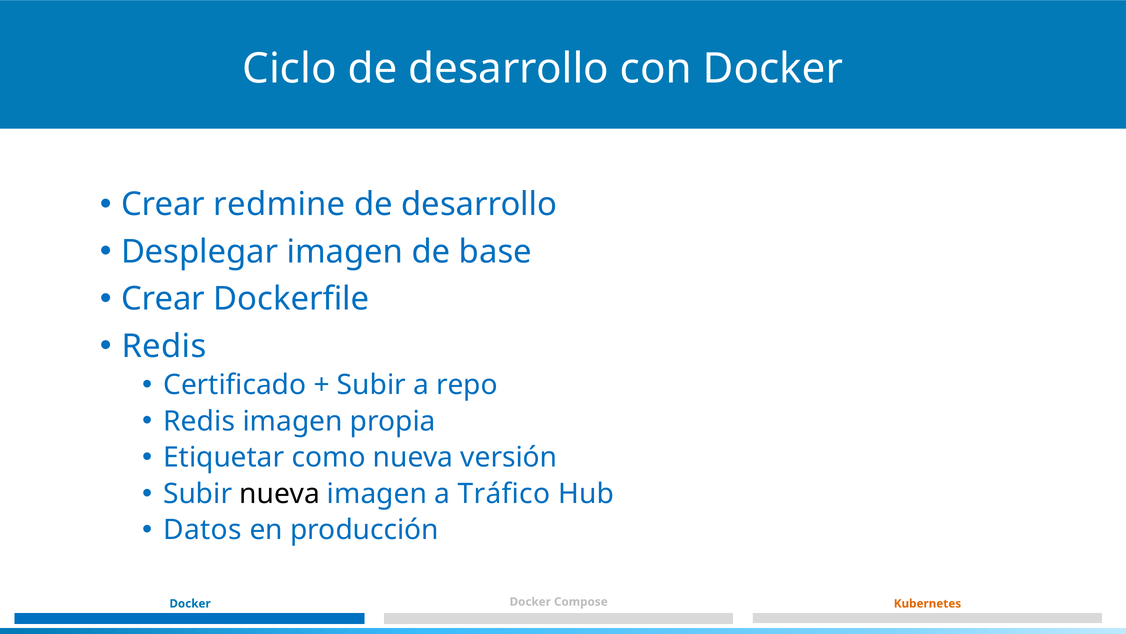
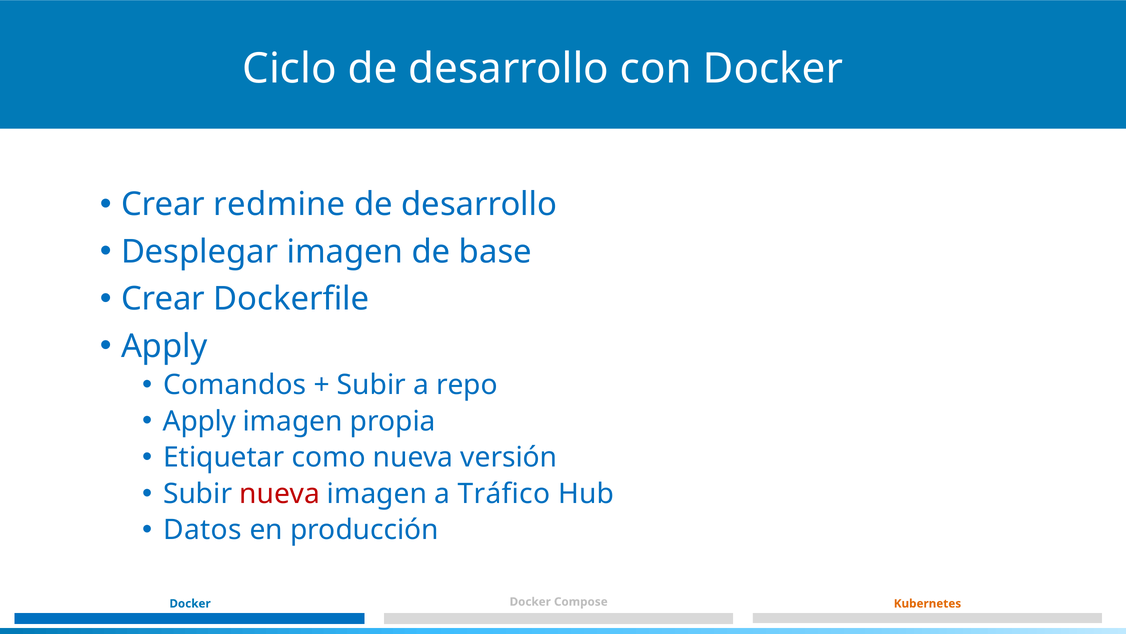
Redis: Redis -> Apply (164, 346)
Certificado: Certificado -> Comandos (235, 385)
Redis: Redis -> Apply (199, 421)
nueva colour: black -> red (280, 493)
